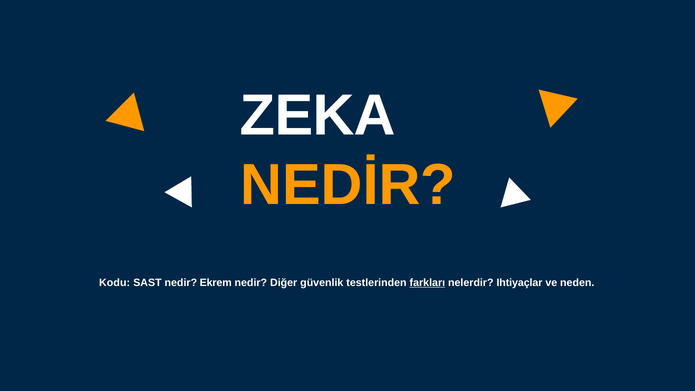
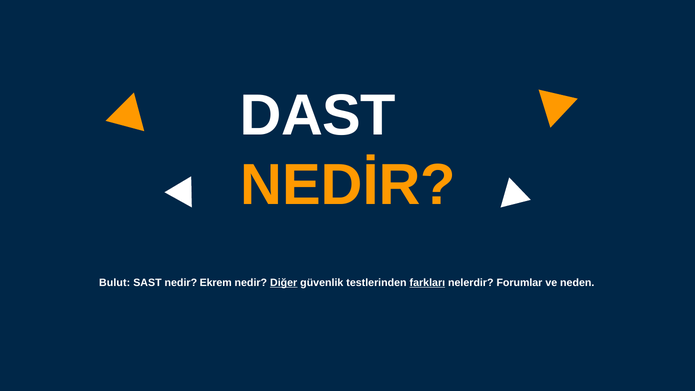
ZEKA: ZEKA -> DAST (318, 115)
Kodu: Kodu -> Bulut (115, 283)
Diğer underline: none -> present (284, 283)
Ihtiyaçlar: Ihtiyaçlar -> Forumlar (519, 283)
